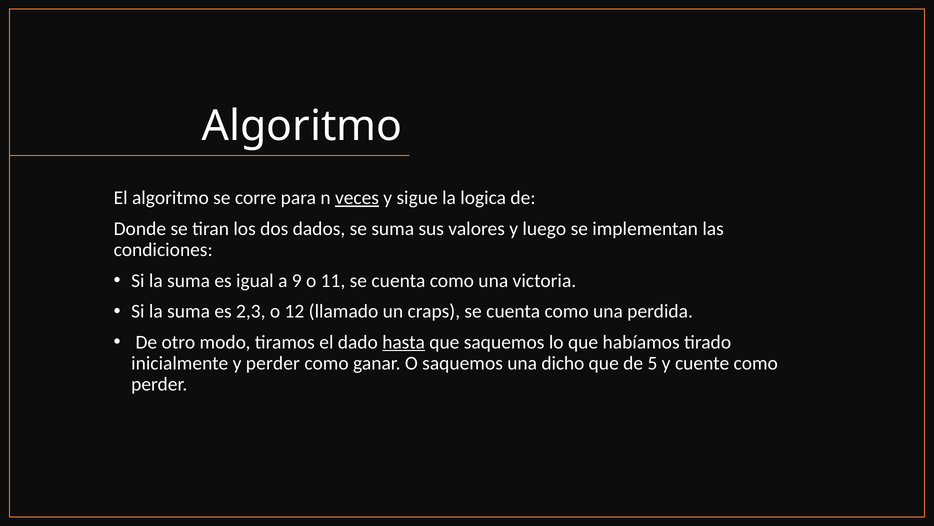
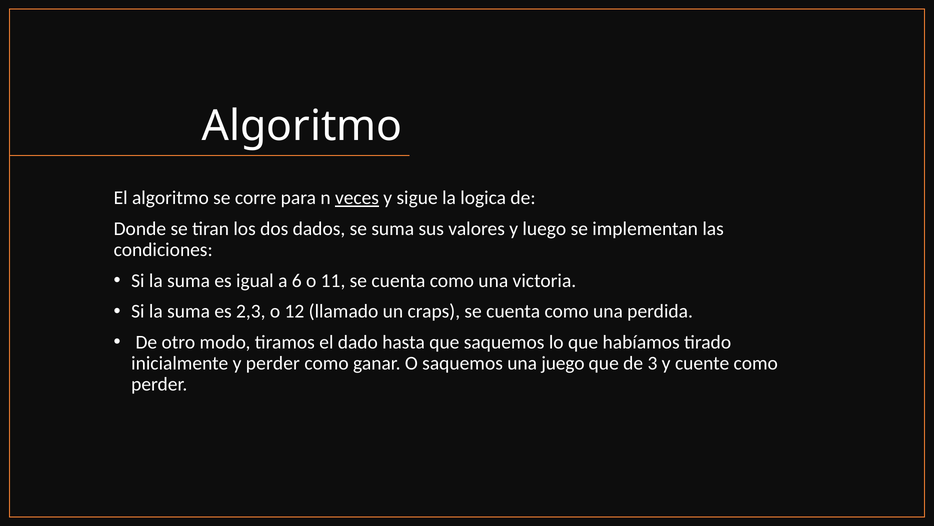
9: 9 -> 6 (297, 280)
hasta underline: present -> none (404, 342)
dicho: dicho -> juego (563, 363)
5: 5 -> 3 (652, 363)
